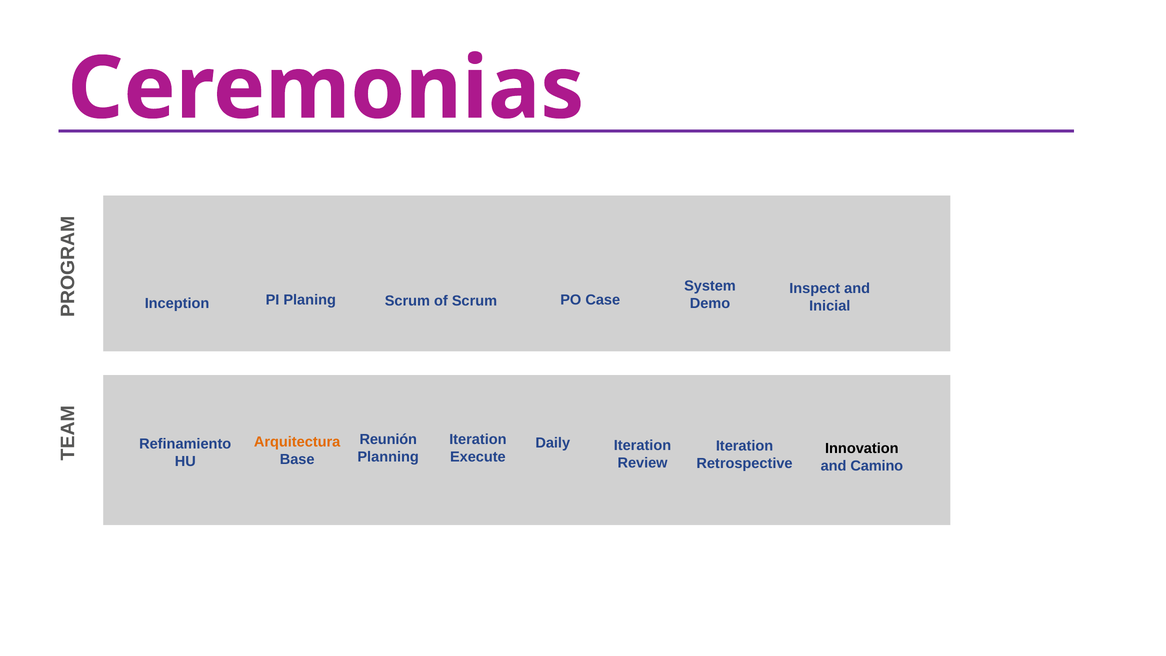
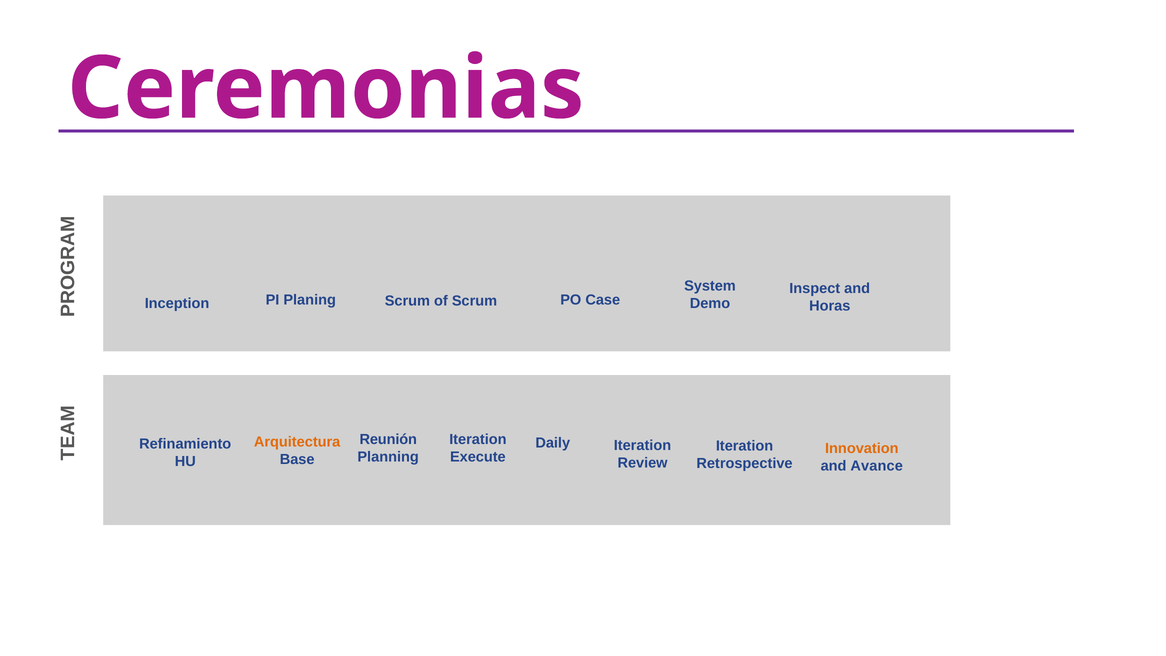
Inicial: Inicial -> Horas (830, 306)
Innovation colour: black -> orange (862, 448)
Camino: Camino -> Avance (877, 466)
